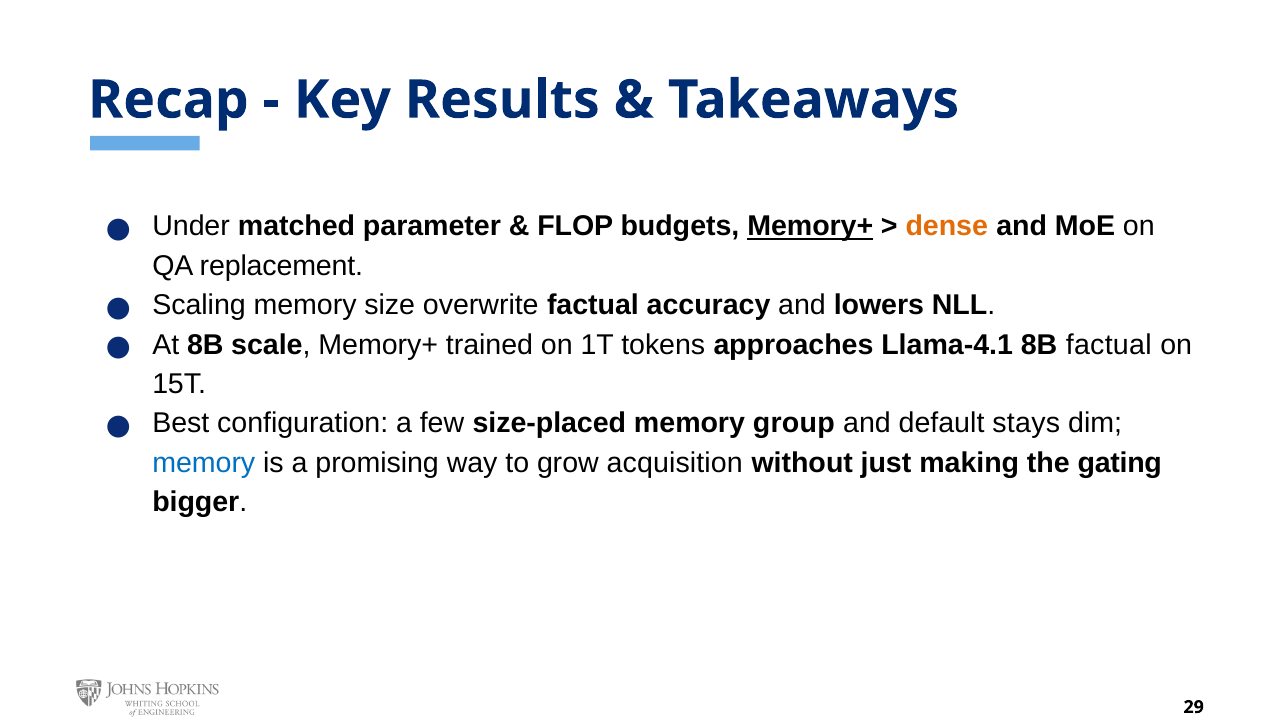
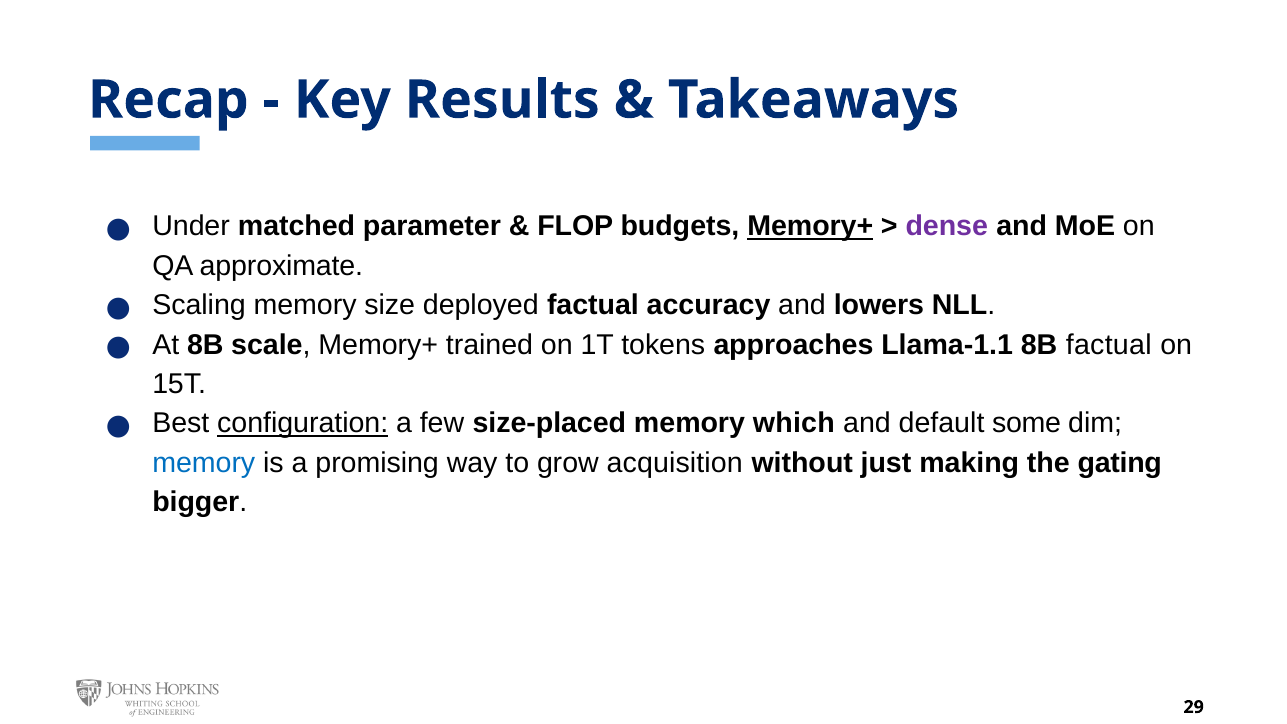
dense colour: orange -> purple (947, 226)
replacement: replacement -> approximate (281, 266)
overwrite: overwrite -> deployed (481, 305)
Llama-4.1: Llama-4.1 -> Llama-1.1 (947, 345)
configuration underline: none -> present (303, 424)
group: group -> which (794, 424)
stays: stays -> some (1027, 424)
